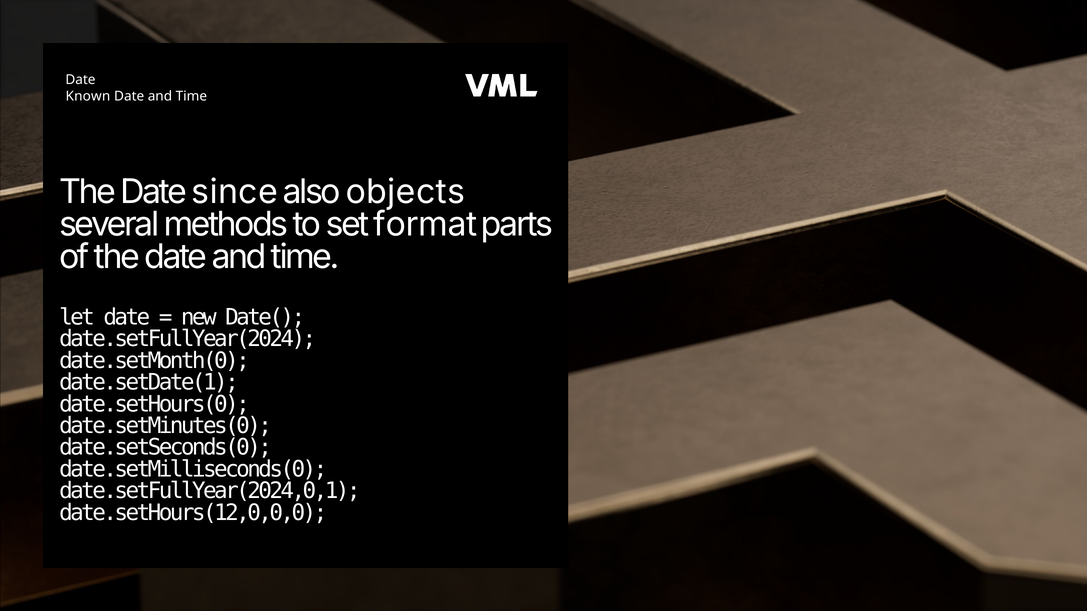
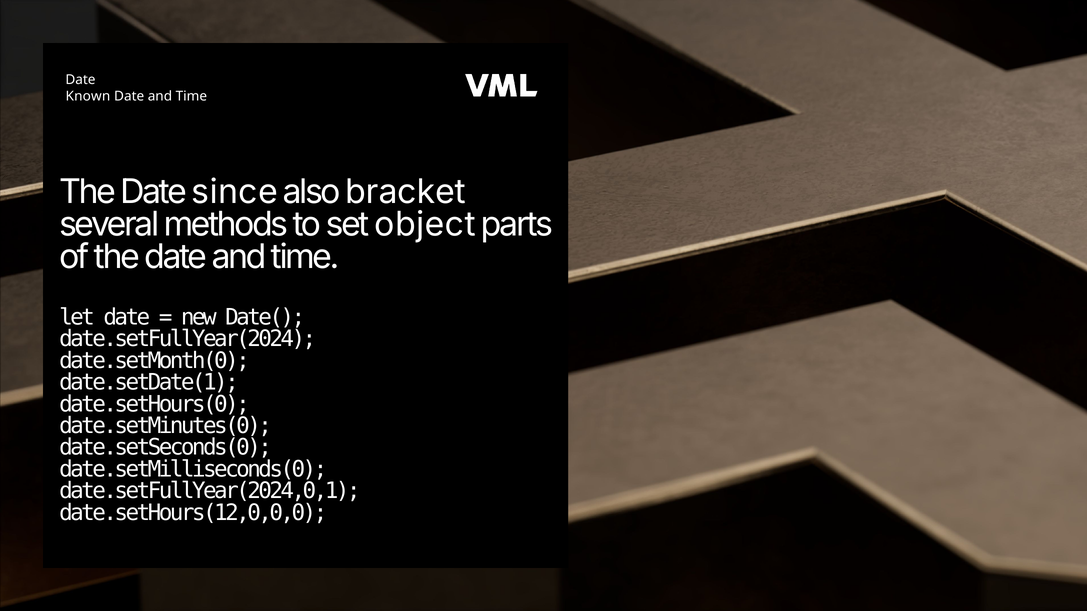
objects: objects -> bracket (406, 192)
format: format -> object (425, 225)
